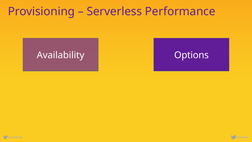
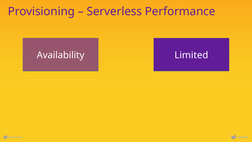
Options: Options -> Limited (191, 55)
